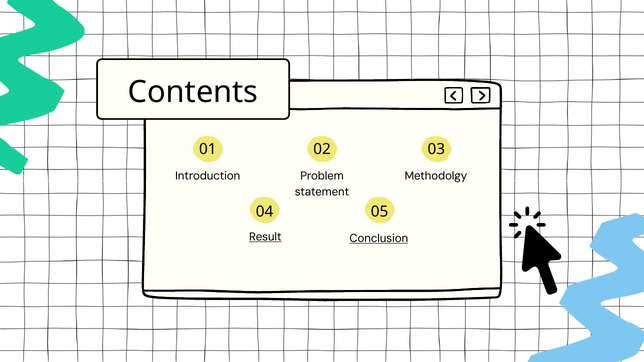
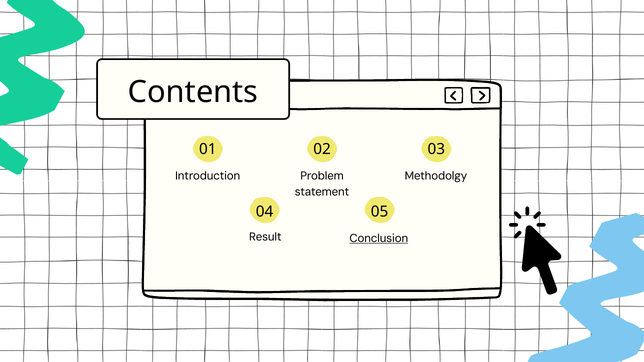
Result underline: present -> none (265, 237)
